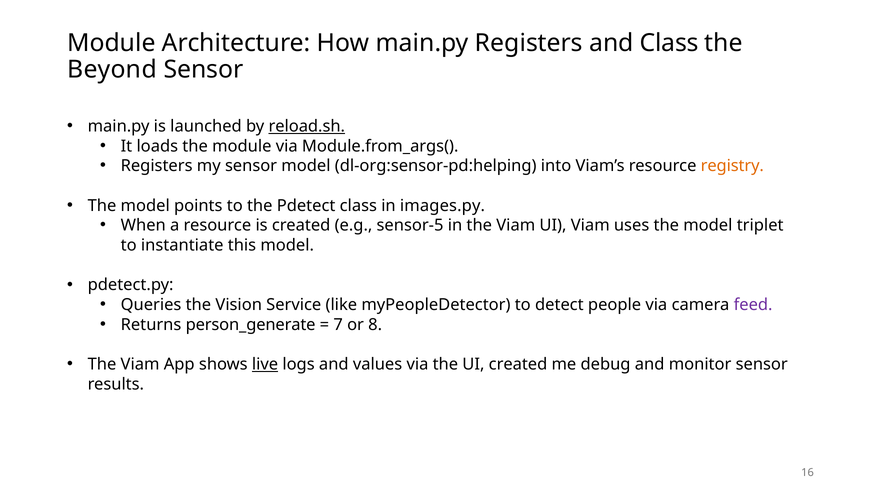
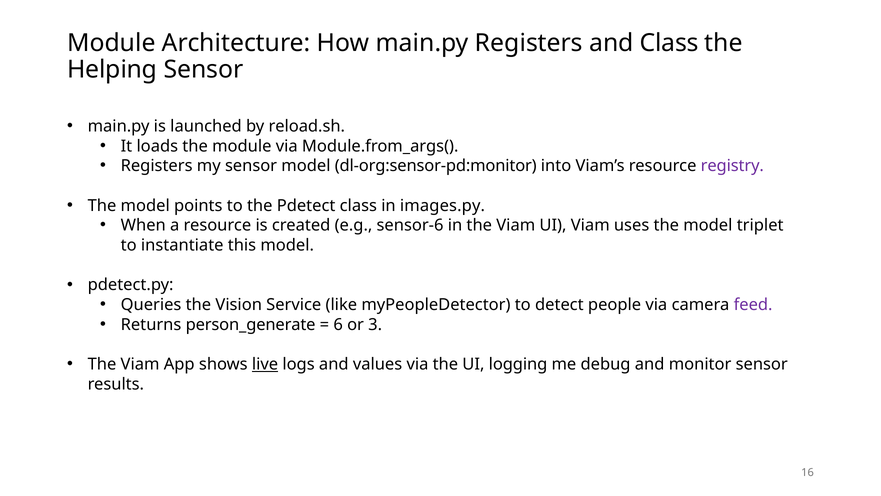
Beyond: Beyond -> Helping (112, 70)
reload.sh underline: present -> none (307, 126)
dl-org:sensor-pd:helping: dl-org:sensor-pd:helping -> dl-org:sensor-pd:monitor (436, 166)
registry colour: orange -> purple (732, 166)
sensor-5: sensor-5 -> sensor-6 (410, 225)
7: 7 -> 6 (338, 324)
8: 8 -> 3 (375, 324)
UI created: created -> logging (518, 364)
